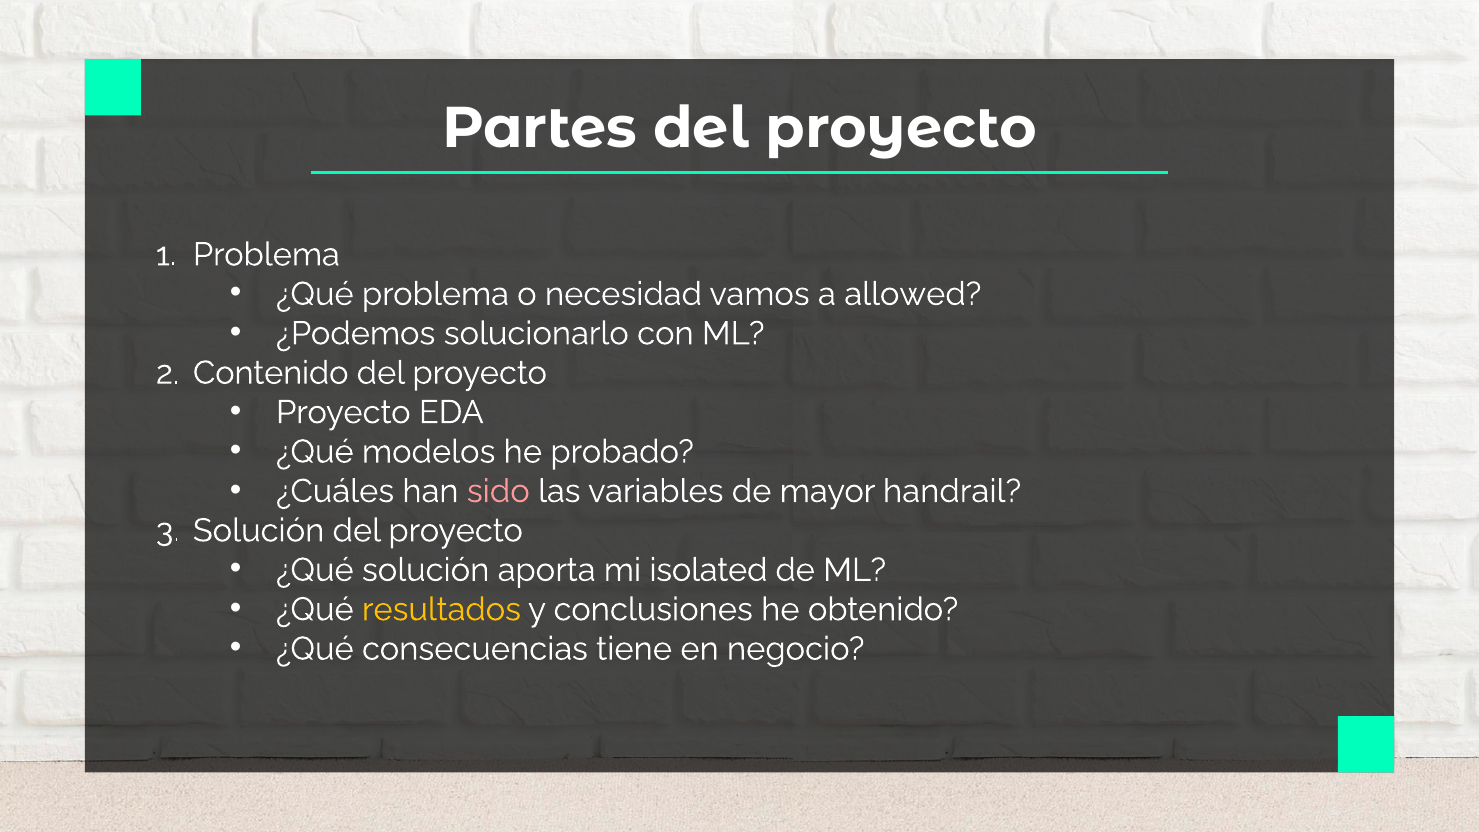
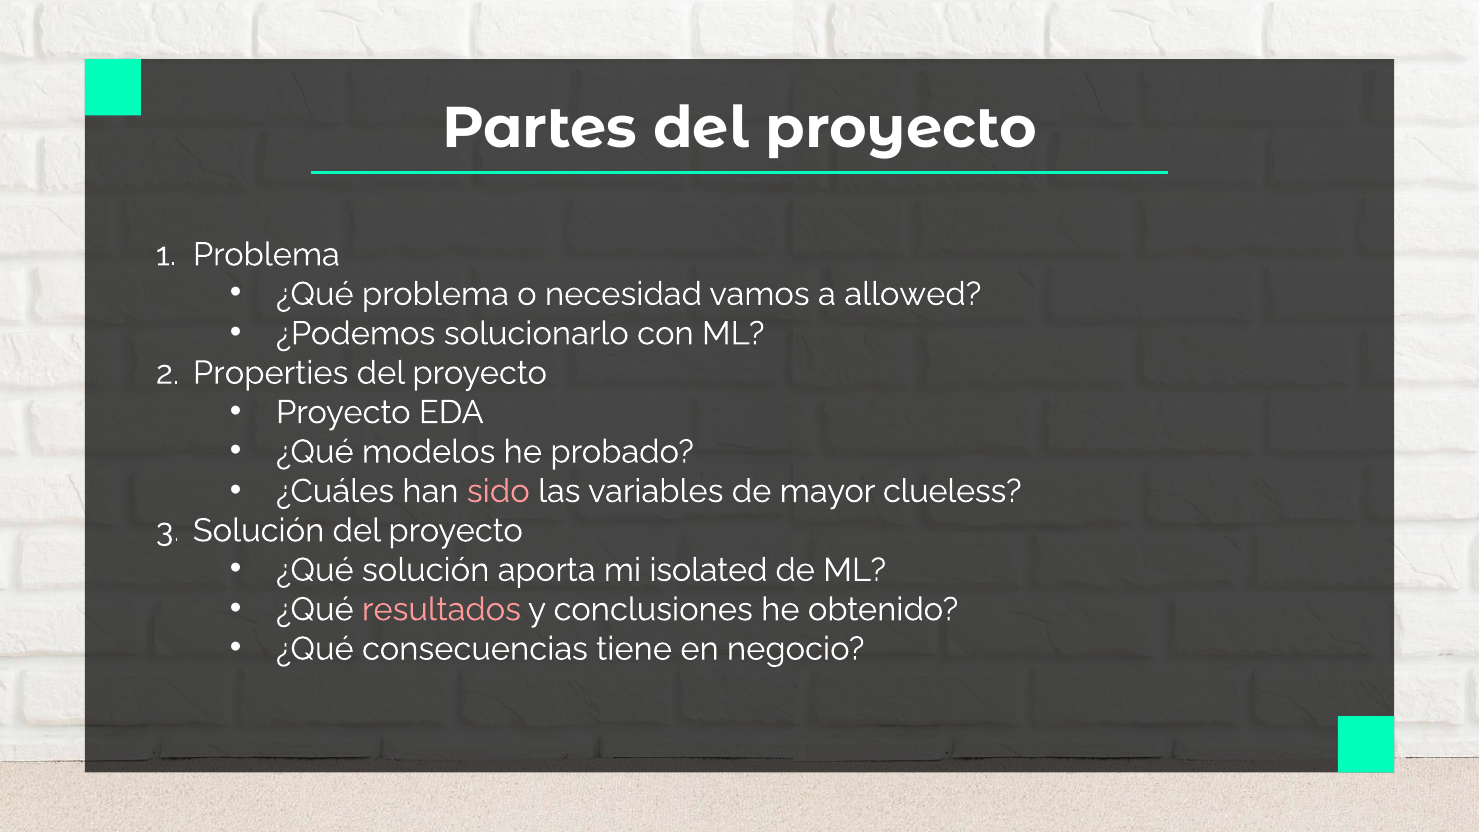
Contenido: Contenido -> Properties (271, 373)
handrail: handrail -> clueless (952, 491)
resultados colour: yellow -> pink (441, 609)
